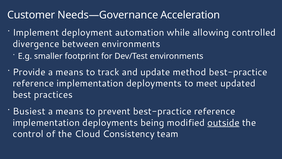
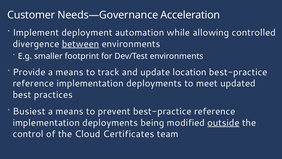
between underline: none -> present (80, 44)
method: method -> location (190, 72)
Consistency: Consistency -> Certificates (129, 134)
